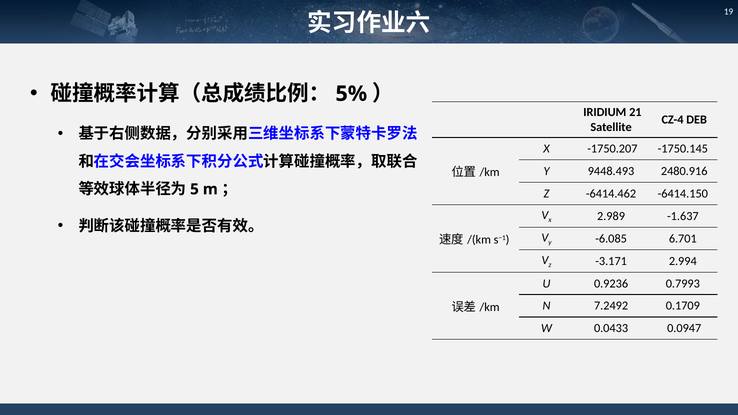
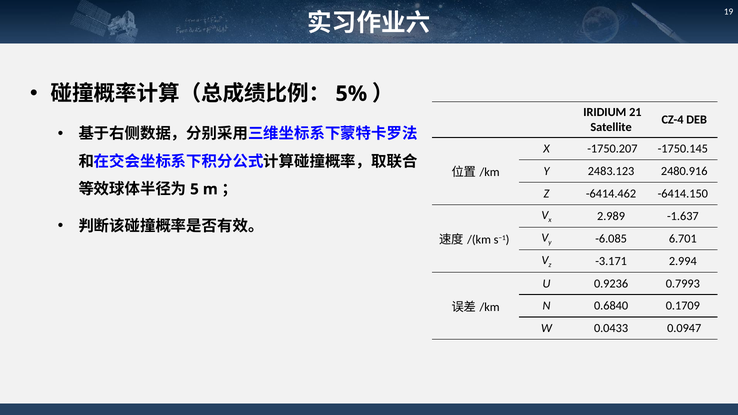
9448.493: 9448.493 -> 2483.123 (611, 171)
7.2492: 7.2492 -> 0.6840 (611, 306)
